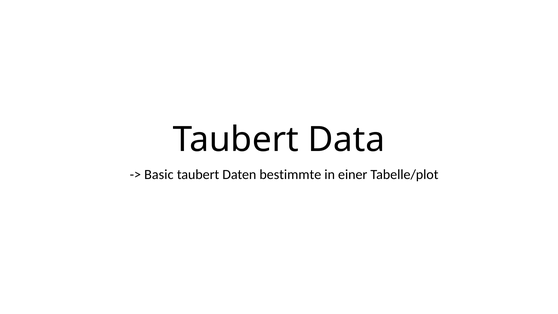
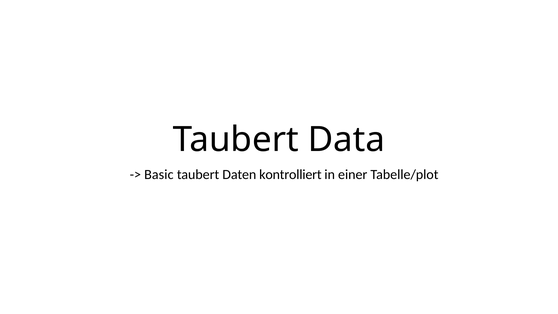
bestimmte: bestimmte -> kontrolliert (290, 174)
